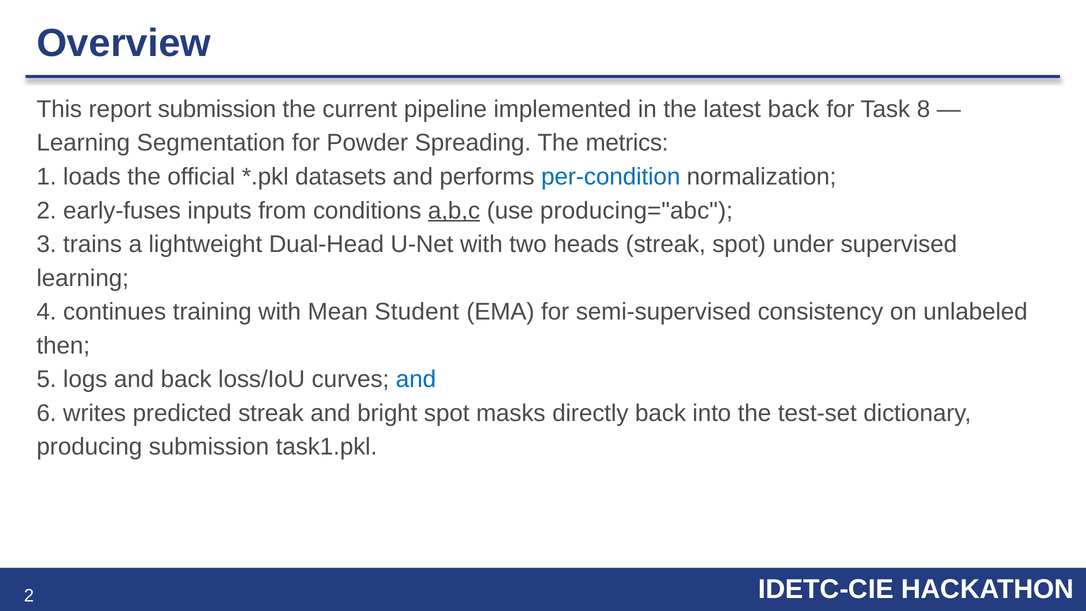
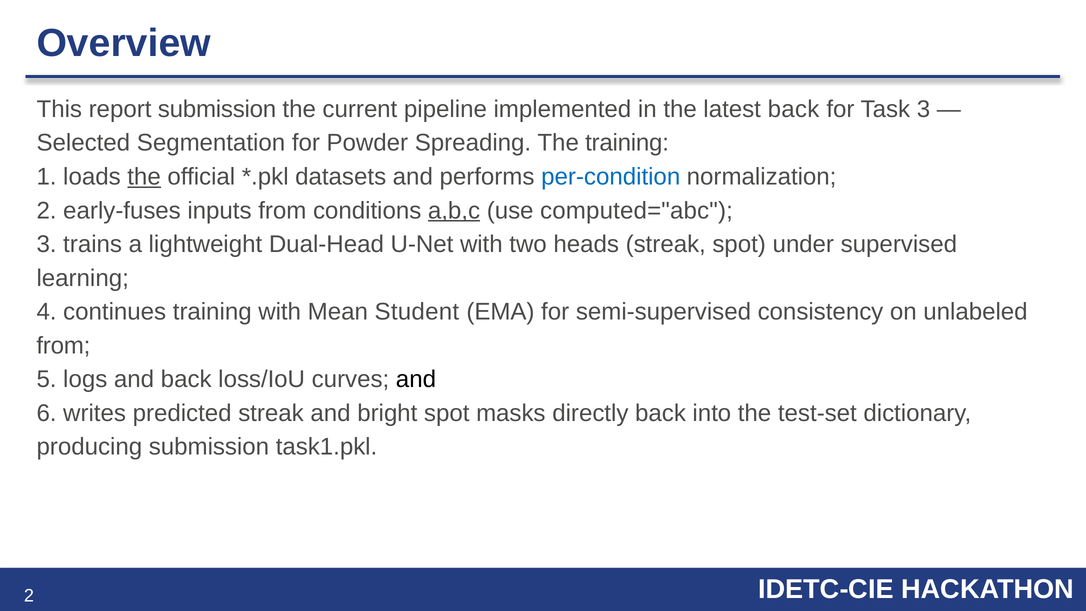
Task 8: 8 -> 3 (923, 109)
Learning: Learning -> Selected (83, 143)
The metrics: metrics -> training (627, 143)
the underline: none -> present (144, 177)
producing="abc: producing="abc -> computed="abc (636, 211)
then: then -> from (63, 346)
and colour: blue -> black (416, 379)
